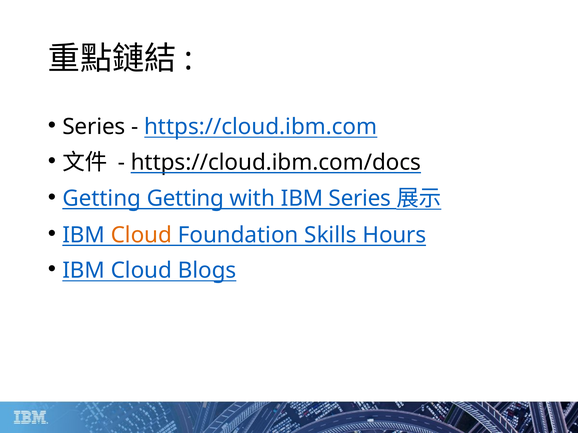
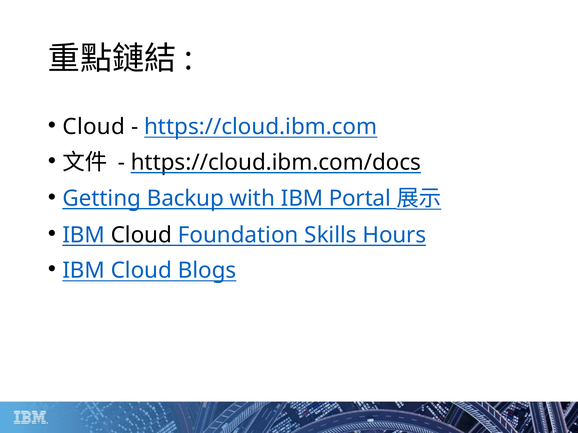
Series: Series -> Cloud (94, 127)
Getting Getting: Getting -> Backup (185, 199)
IBM Series: Series -> Portal (360, 199)
Cloud colour: orange -> black (141, 235)
